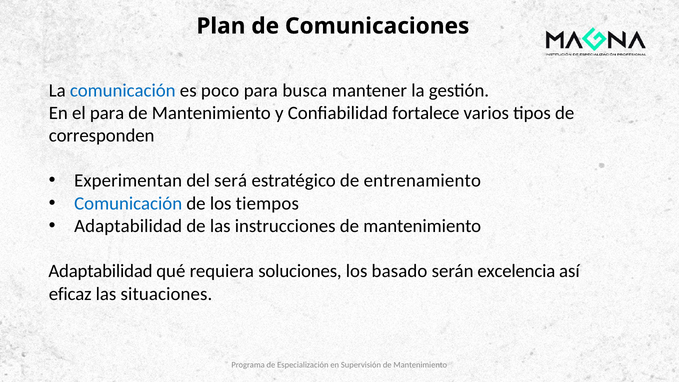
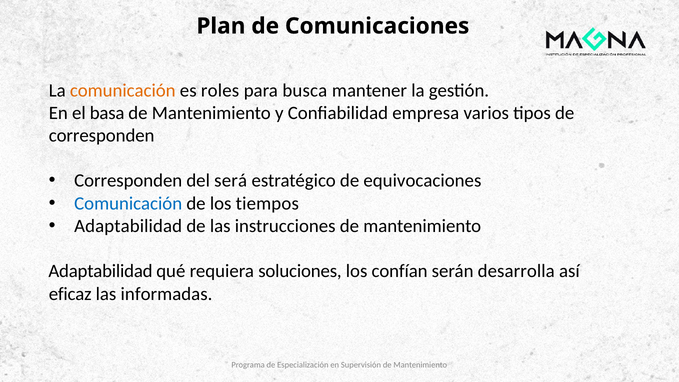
comunicación colour: blue -> orange (123, 90)
poco: poco -> roles (220, 90)
el para: para -> basa (107, 113)
fortalece: fortalece -> empresa (426, 113)
Experimentan: Experimentan -> Corresponden (128, 181)
entrenamiento: entrenamiento -> equivocaciones (422, 181)
basado: basado -> confían (400, 271)
excelencia: excelencia -> desarrolla (516, 271)
situaciones: situaciones -> informadas (167, 294)
